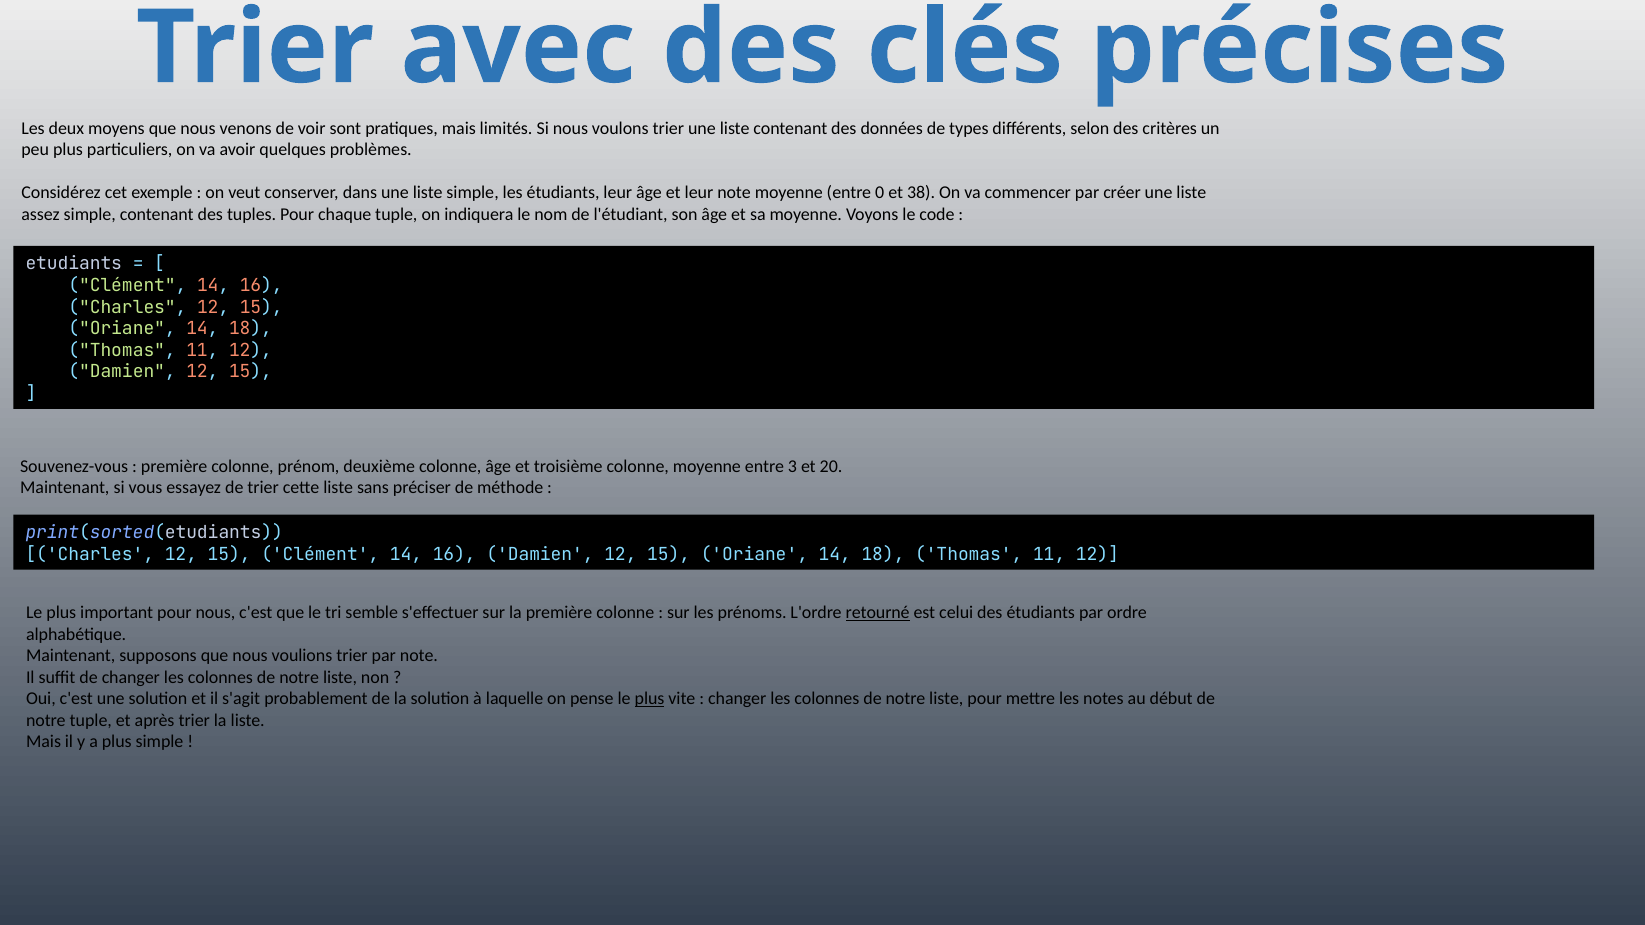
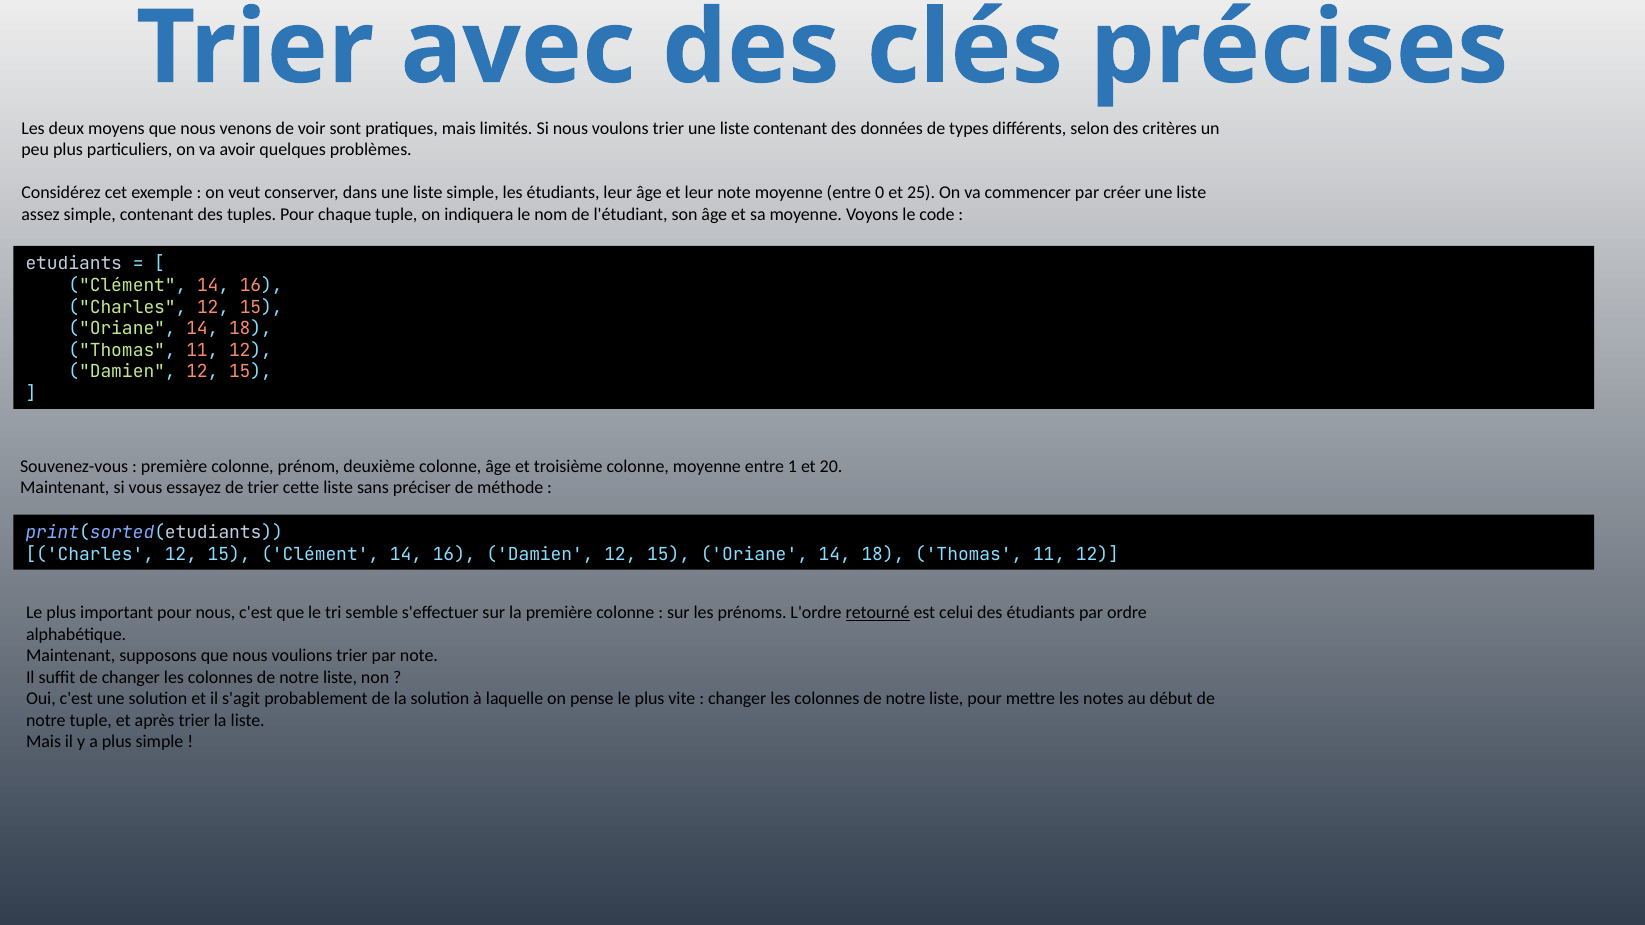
38: 38 -> 25 (921, 193)
3: 3 -> 1 (792, 466)
plus underline: present -> none (650, 699)
